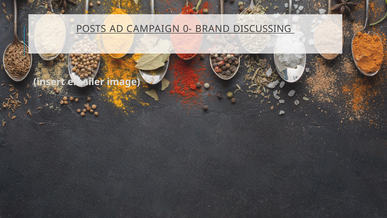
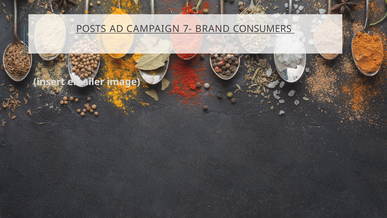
0-: 0- -> 7- (187, 29)
DISCUSSING: DISCUSSING -> CONSUMERS (262, 29)
